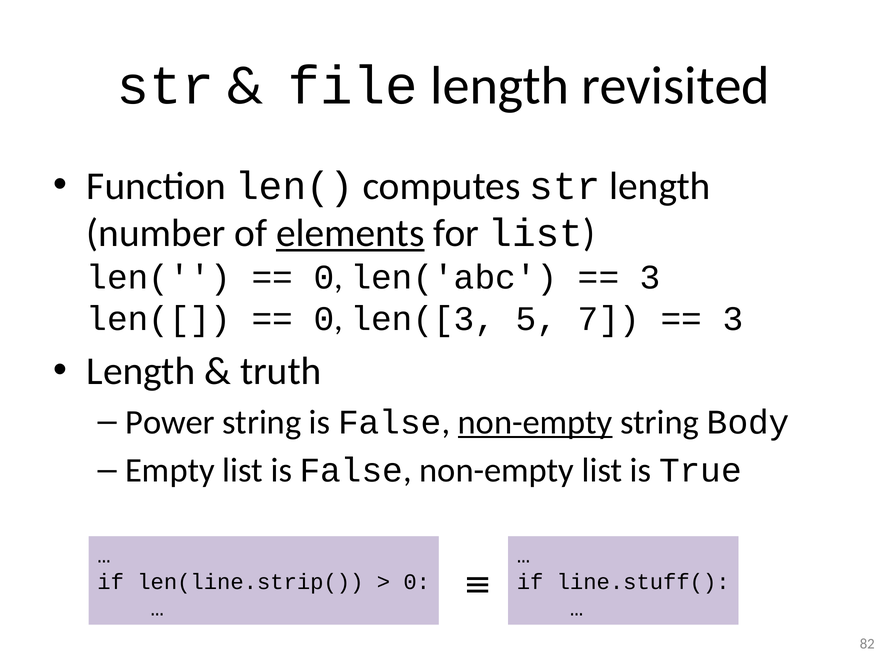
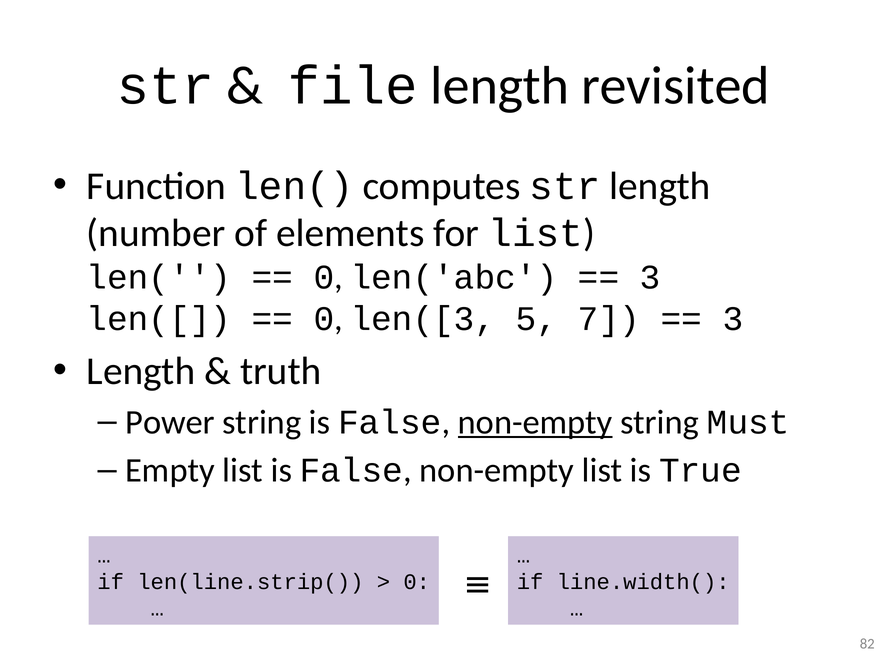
elements underline: present -> none (350, 233)
Body: Body -> Must (748, 422)
line.stuff(: line.stuff( -> line.width( (643, 582)
